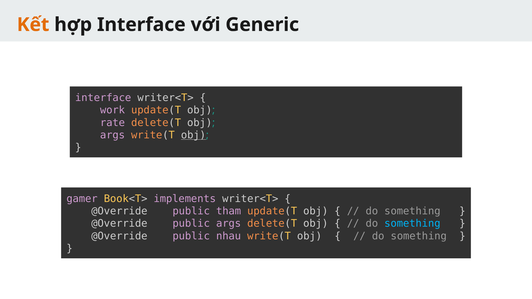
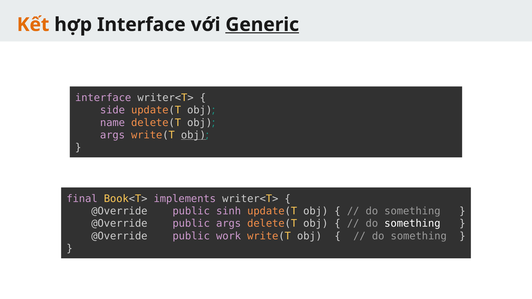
Generic underline: none -> present (262, 25)
work: work -> side (112, 110)
rate: rate -> name (112, 123)
gamer: gamer -> final (82, 199)
tham: tham -> sinh (229, 211)
something colour: light blue -> white (412, 224)
nhau: nhau -> work (229, 236)
